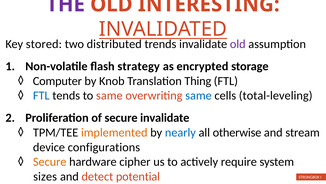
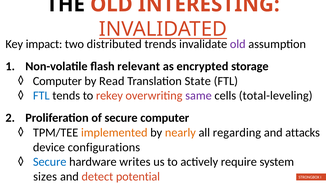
THE colour: purple -> black (66, 5)
stored: stored -> impact (44, 44)
strategy: strategy -> relevant (139, 66)
Knob: Knob -> Read (112, 81)
Thing: Thing -> State (198, 81)
to same: same -> rekey (109, 95)
same colour: blue -> purple (199, 95)
secure invalidate: invalidate -> computer (165, 117)
nearly colour: blue -> orange (180, 132)
otherwise: otherwise -> regarding (237, 132)
stream: stream -> attacks (303, 132)
Secure colour: orange -> blue (50, 161)
cipher: cipher -> writes (135, 161)
